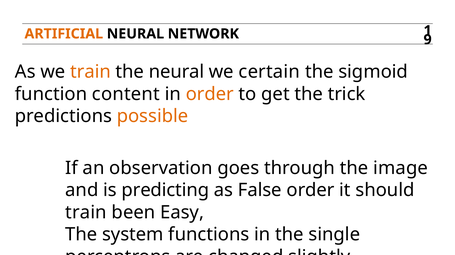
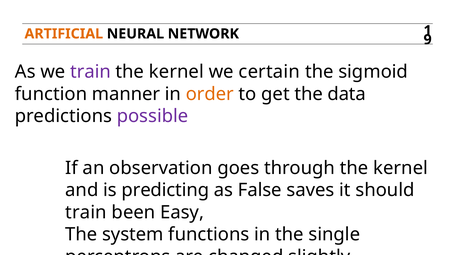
train colour: orange -> purple (91, 72)
neural: neural -> kernel (176, 72)
content: content -> manner (126, 94)
trick: trick -> data (347, 94)
possible colour: orange -> purple (153, 116)
through the image: image -> kernel (401, 168)
False order: order -> saves (311, 190)
